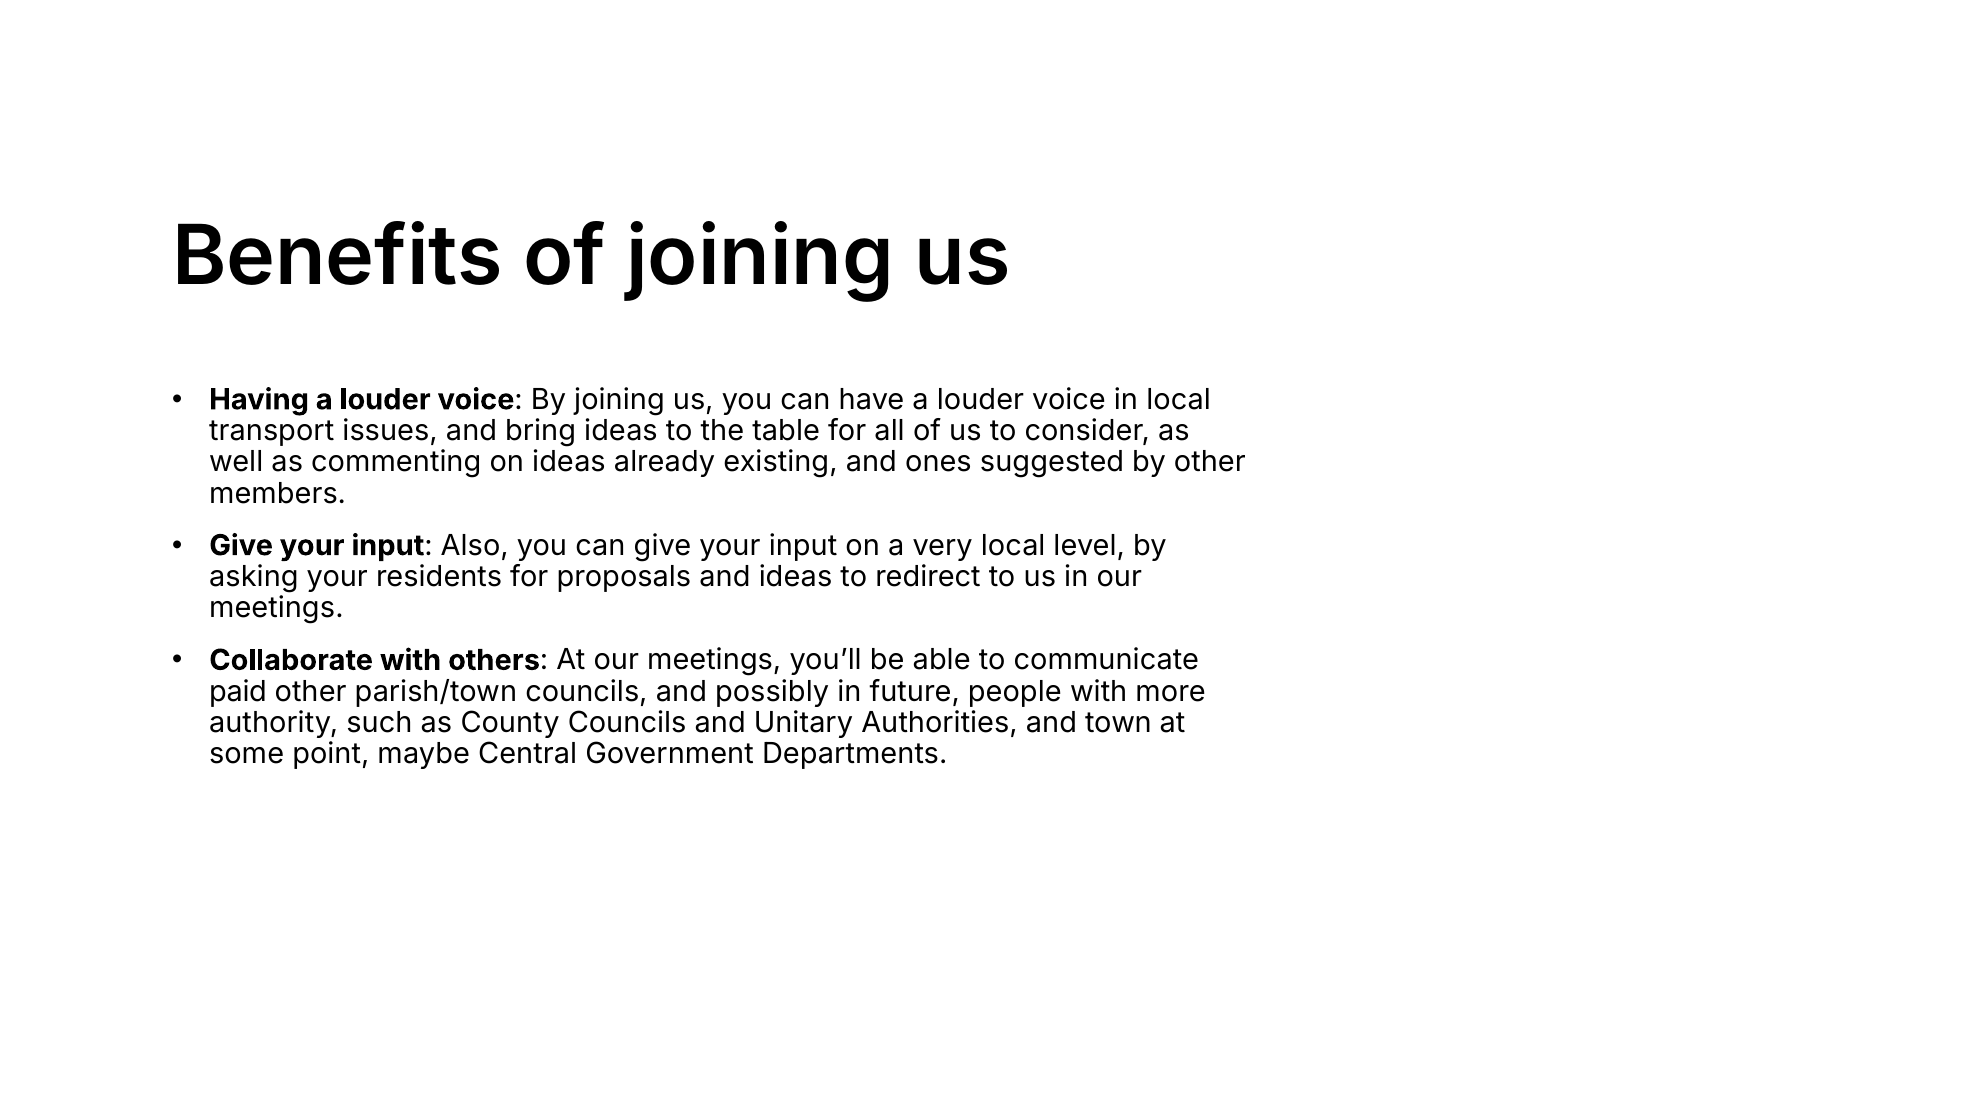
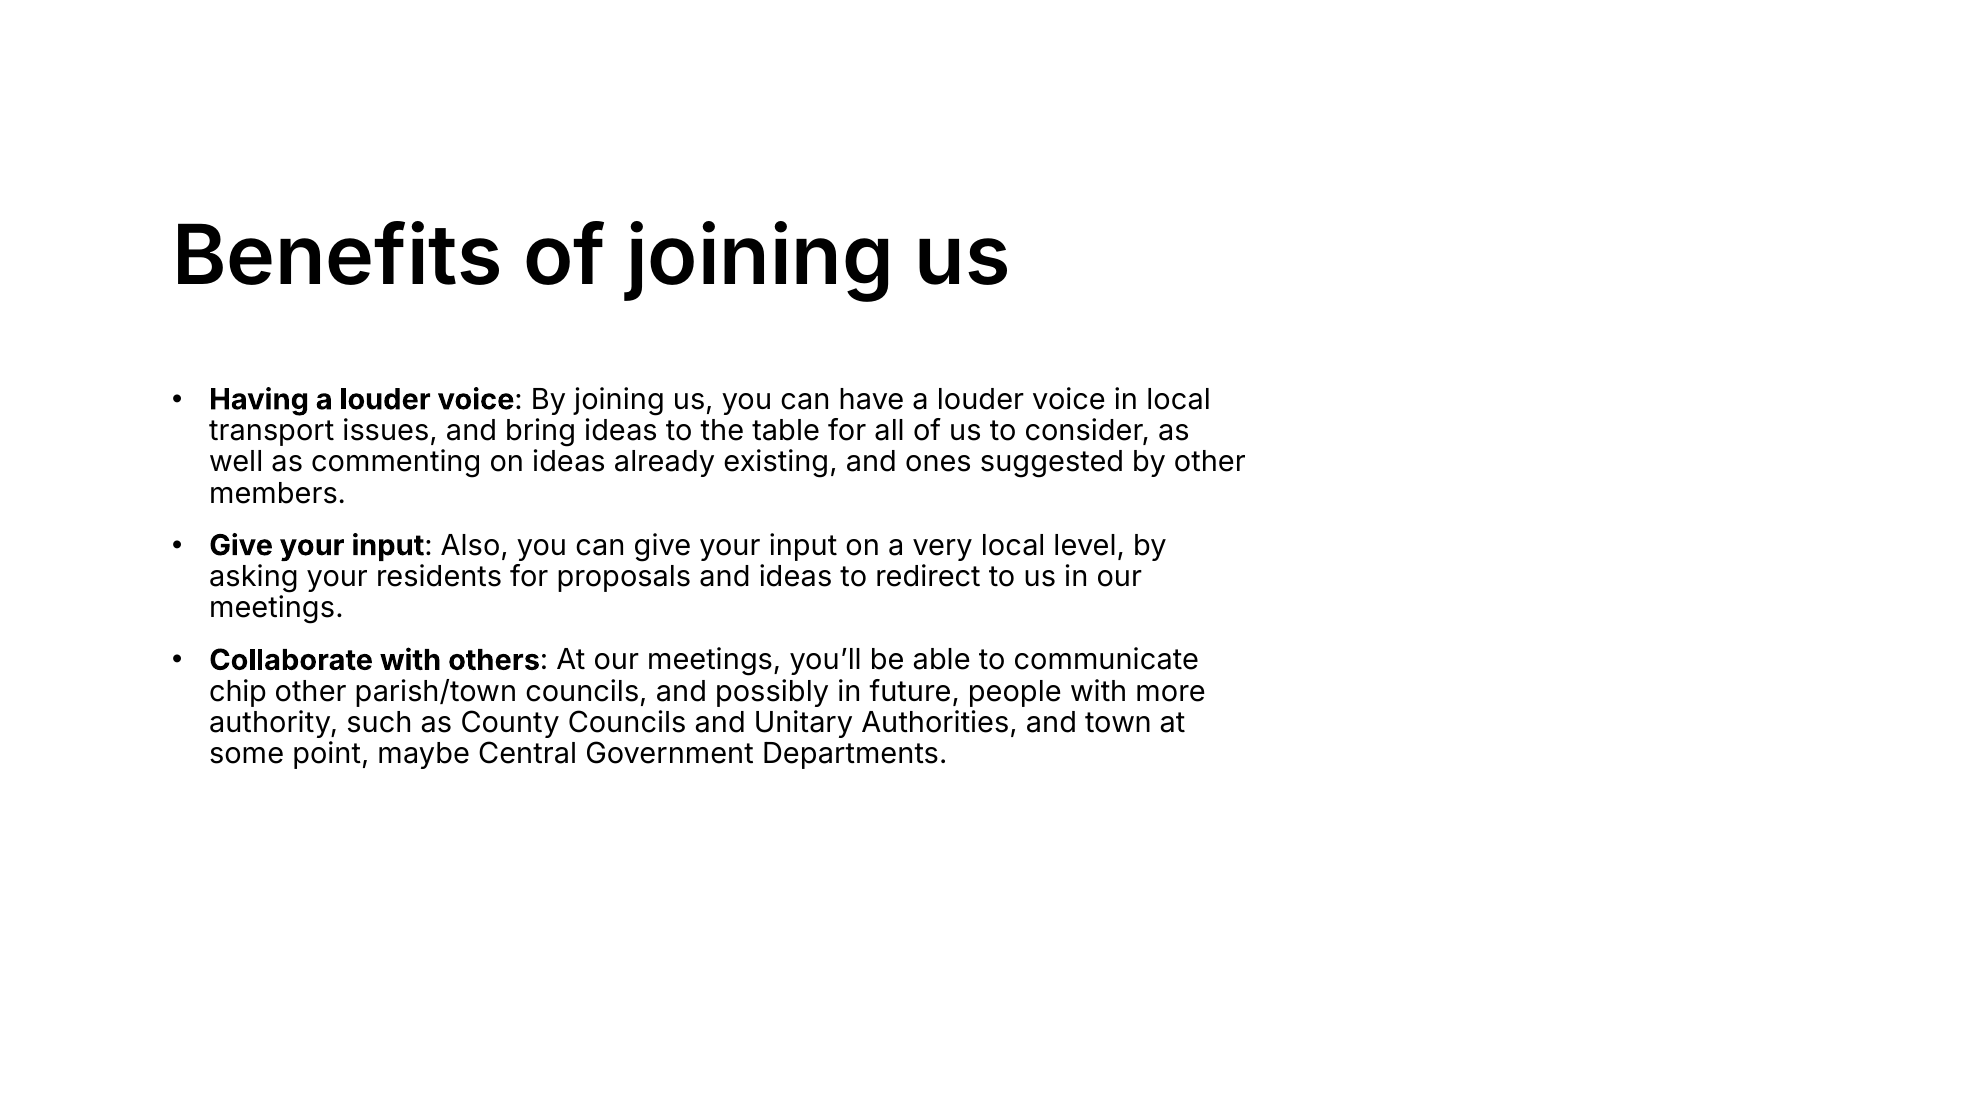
paid: paid -> chip (238, 691)
